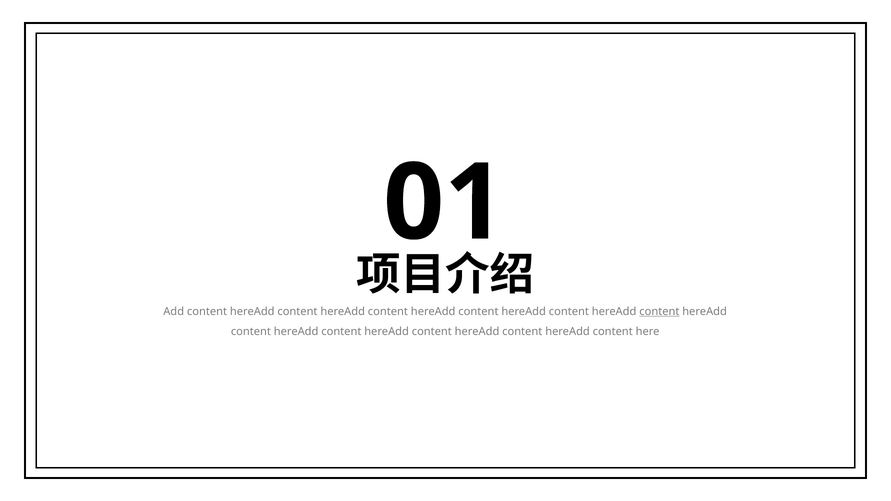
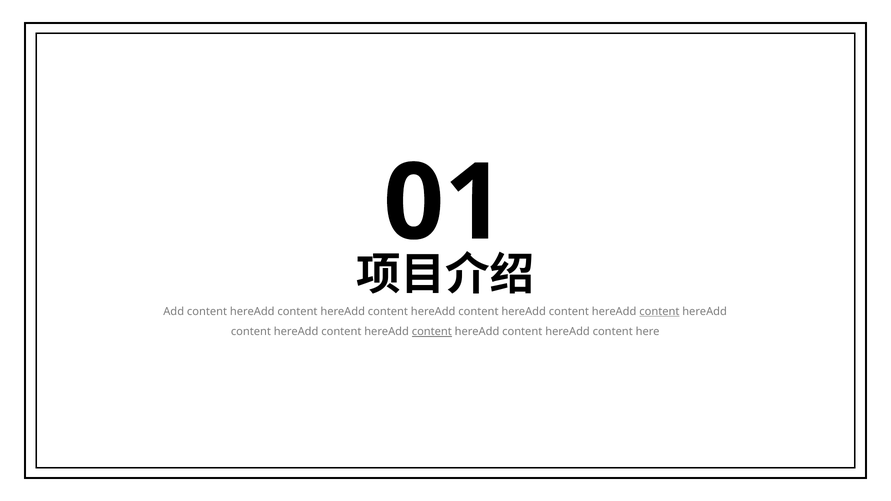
content underline: none -> present (432, 332)
